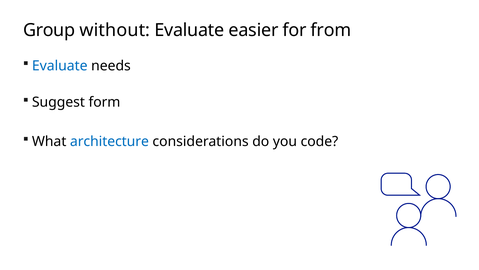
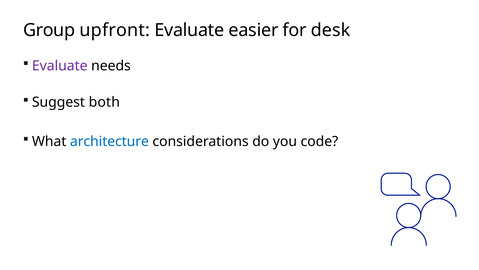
without: without -> upfront (115, 30)
from: from -> desk (331, 30)
Evaluate colour: blue -> purple (60, 66)
form: form -> both (104, 102)
